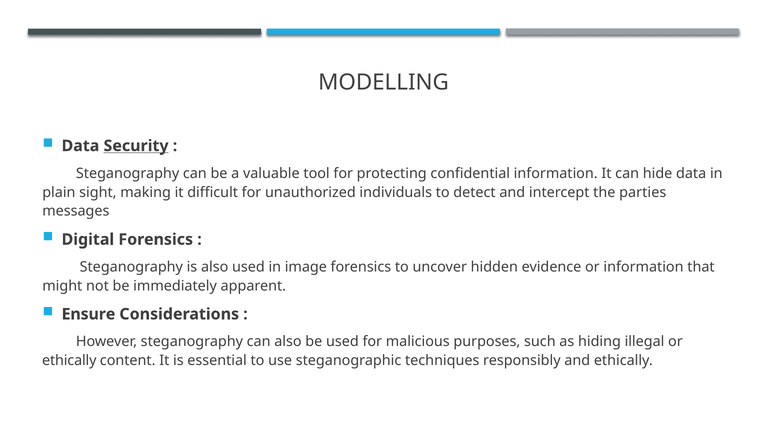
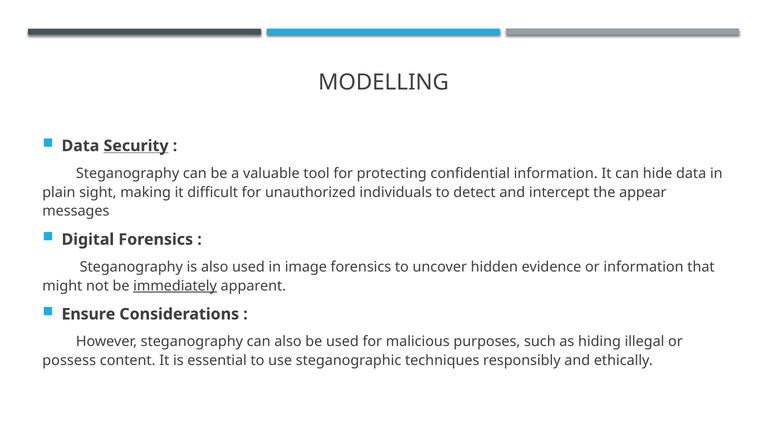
parties: parties -> appear (643, 192)
immediately underline: none -> present (175, 286)
ethically: ethically -> possess (69, 361)
